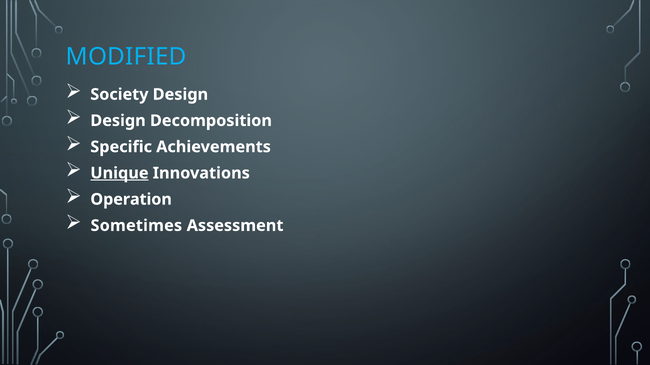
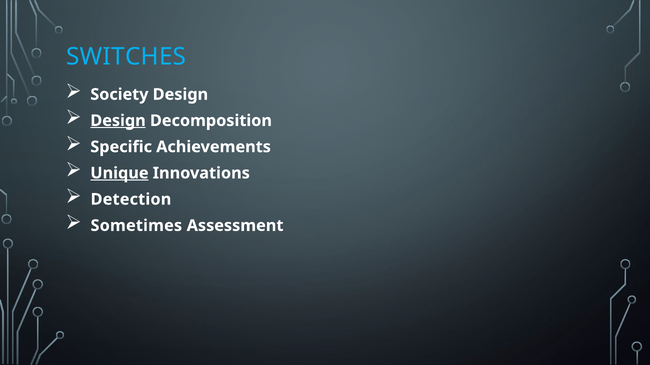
MODIFIED: MODIFIED -> SWITCHES (126, 57)
Design underline: none -> present (118, 121)
Operation: Operation -> Detection (131, 200)
